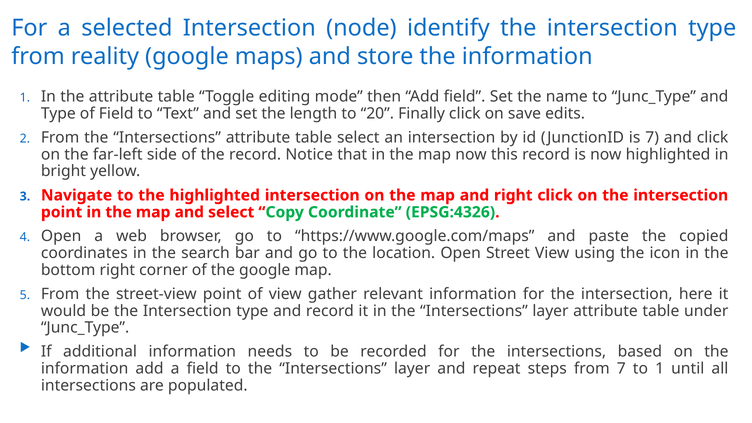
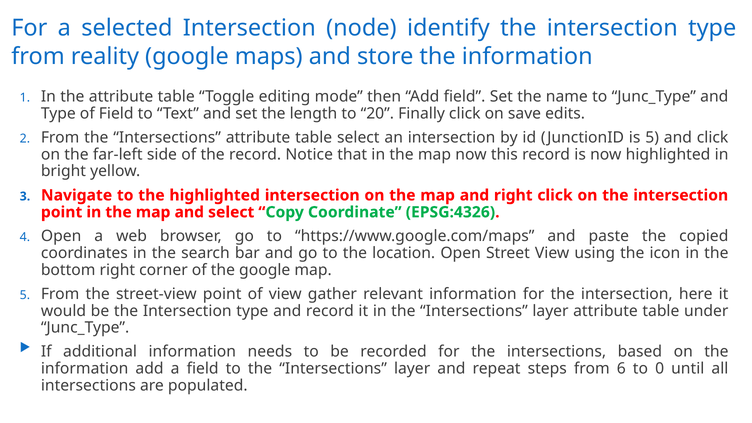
is 7: 7 -> 5 (652, 137)
from 7: 7 -> 6 (621, 369)
to 1: 1 -> 0 (660, 369)
